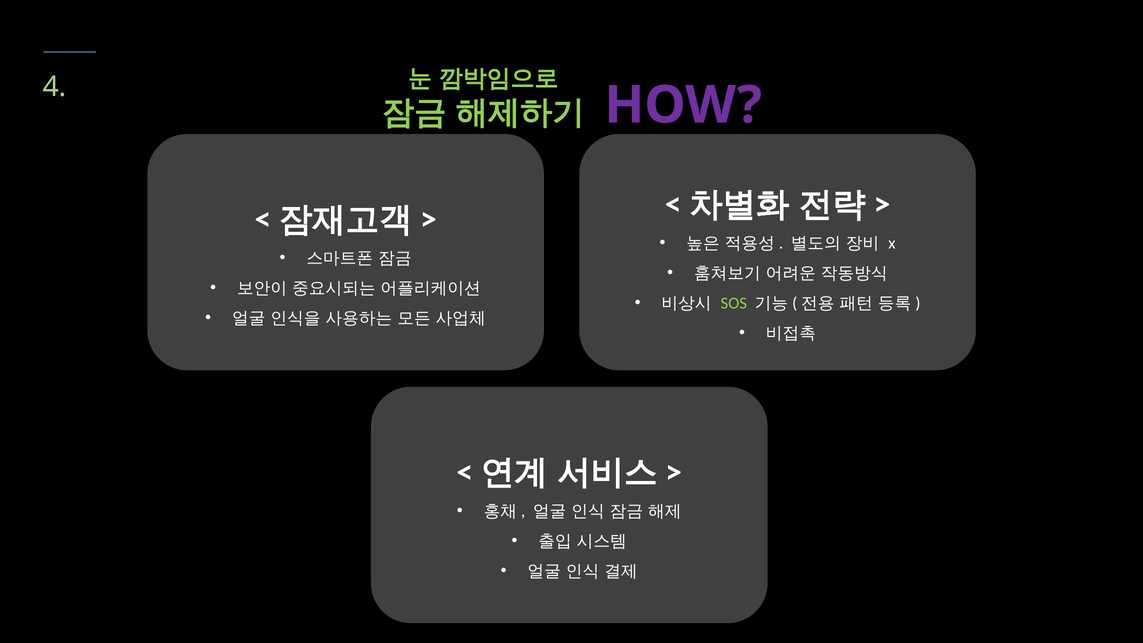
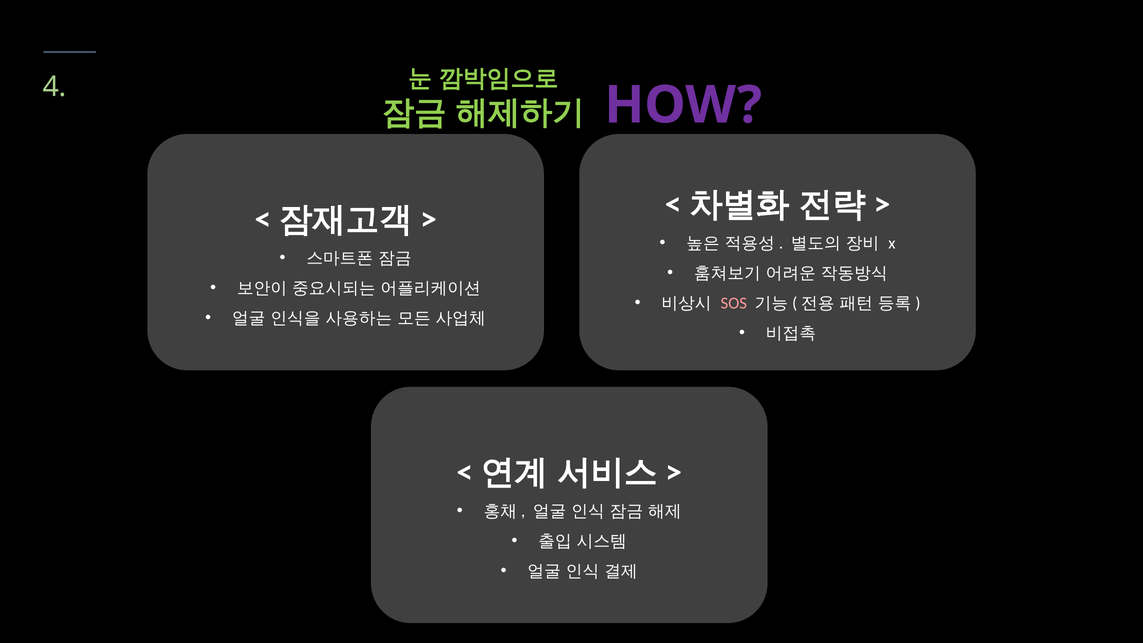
SOS colour: light green -> pink (734, 303)
